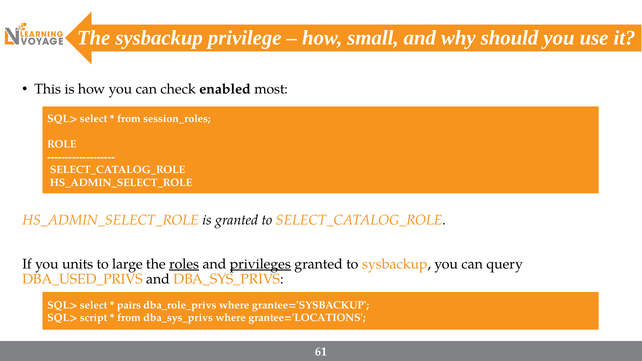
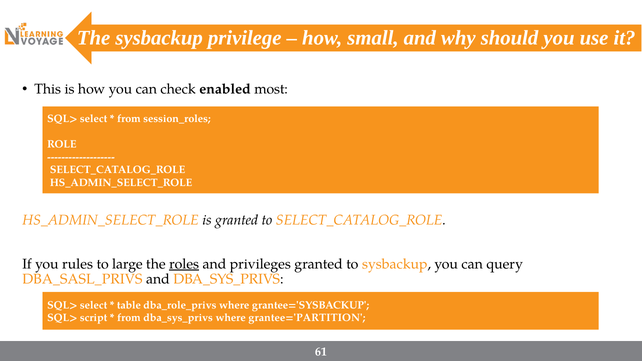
units: units -> rules (78, 264)
privileges underline: present -> none (260, 264)
DBA_USED_PRIVS: DBA_USED_PRIVS -> DBA_SASL_PRIVS (82, 279)
pairs: pairs -> table (129, 305)
grantee='LOCATIONS: grantee='LOCATIONS -> grantee='PARTITION (307, 318)
